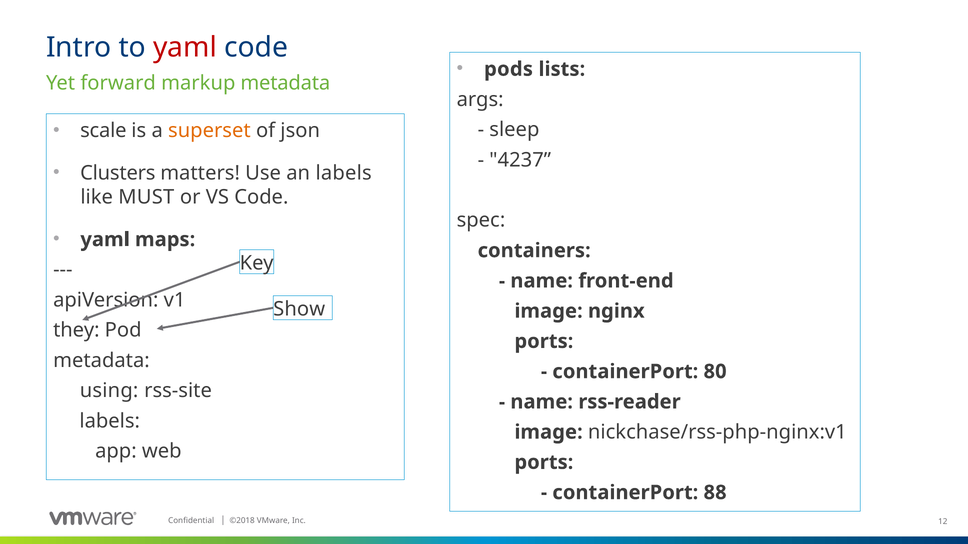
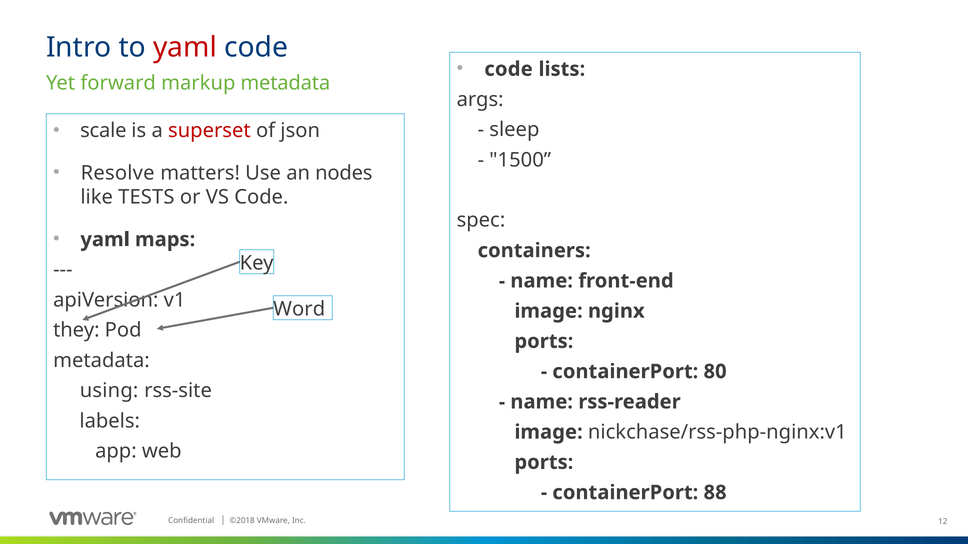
pods: pods -> code (509, 69)
superset colour: orange -> red (209, 131)
4237: 4237 -> 1500 (520, 160)
Clusters: Clusters -> Resolve (118, 173)
an labels: labels -> nodes (344, 173)
MUST: MUST -> TESTS (146, 197)
Show: Show -> Word (299, 309)
